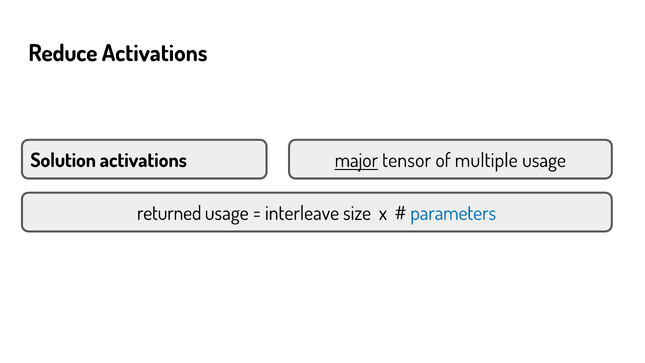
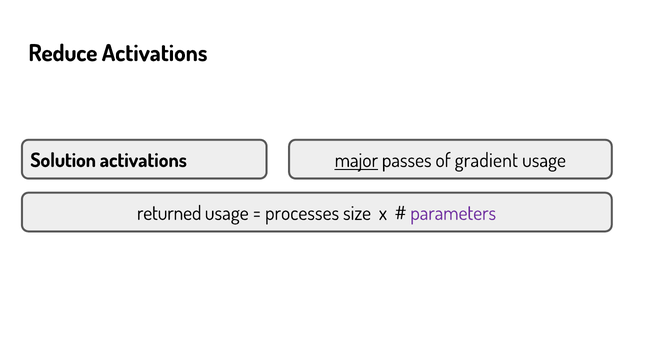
tensor: tensor -> passes (407, 160)
multiple: multiple -> gradient (486, 160)
interleave: interleave -> processes (302, 213)
parameters colour: blue -> purple (453, 213)
